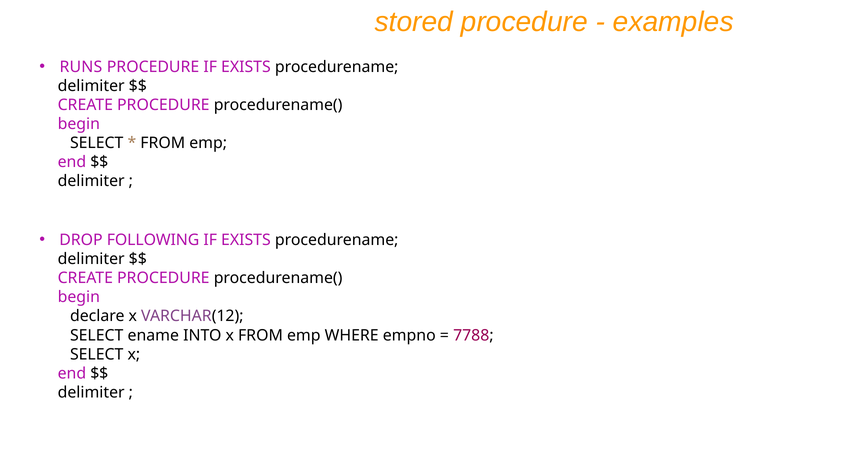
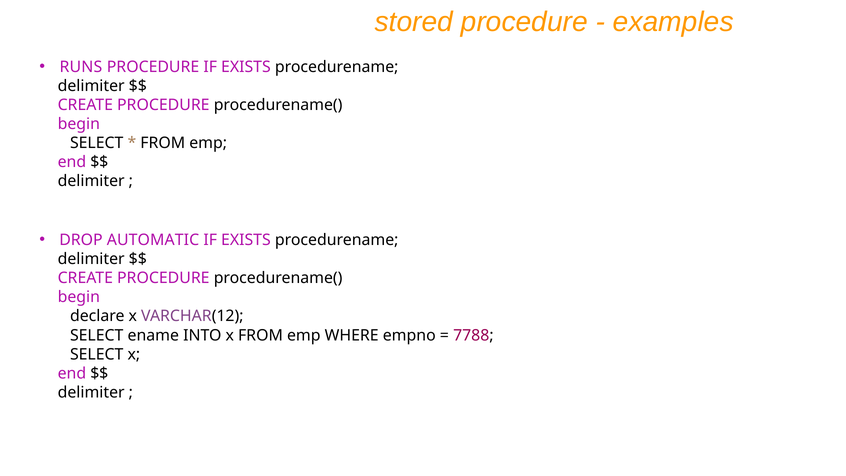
FOLLOWING: FOLLOWING -> AUTOMATIC (153, 240)
